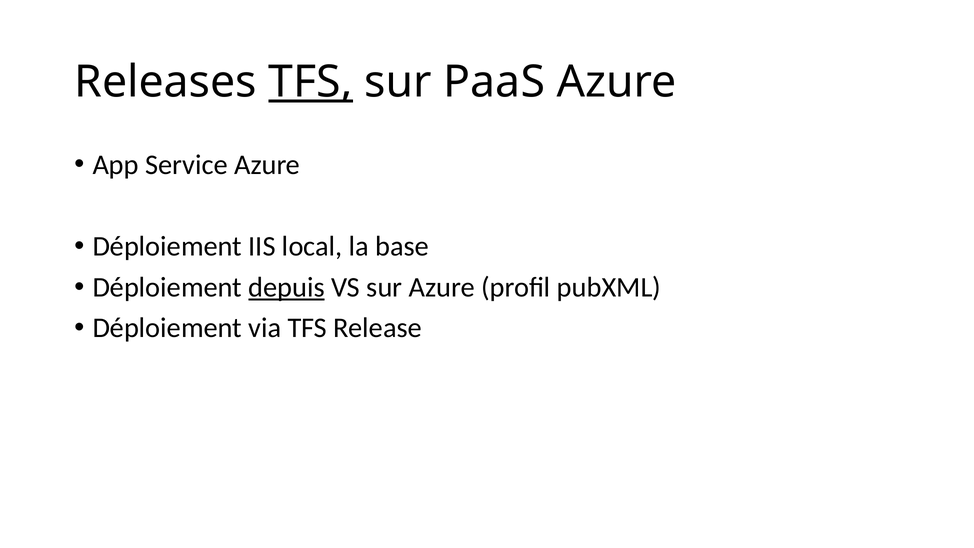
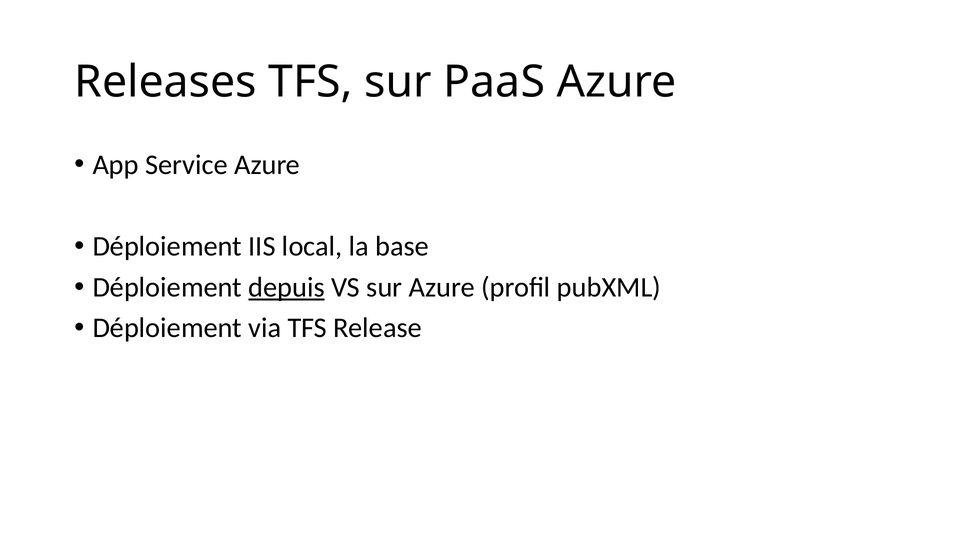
TFS underline: present -> none (311, 82)
